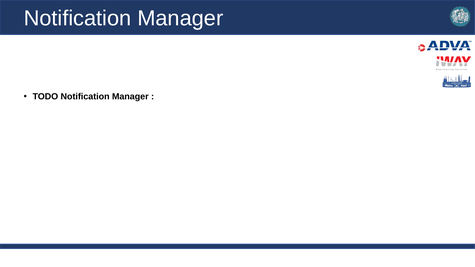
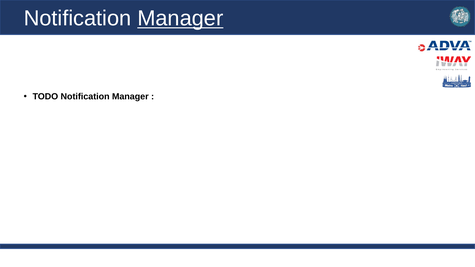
Manager underline: none -> present (180, 18)
